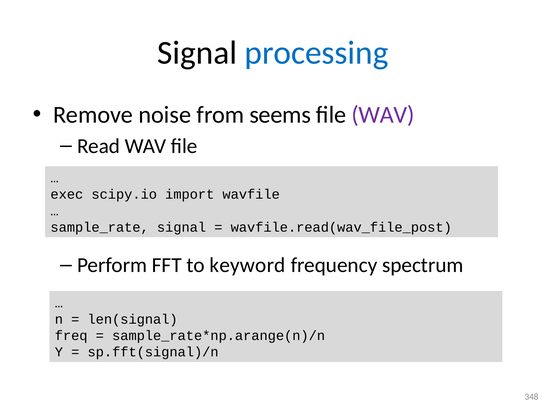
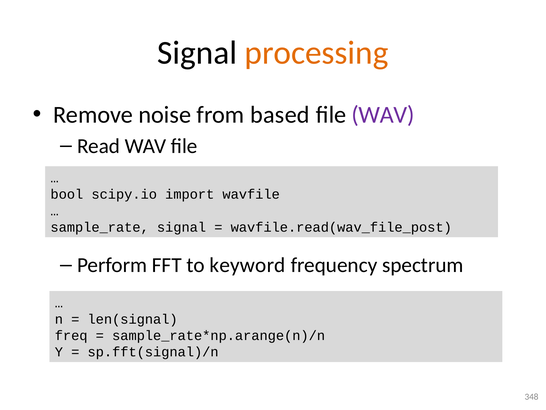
processing colour: blue -> orange (316, 53)
seems: seems -> based (280, 115)
exec: exec -> bool (67, 194)
